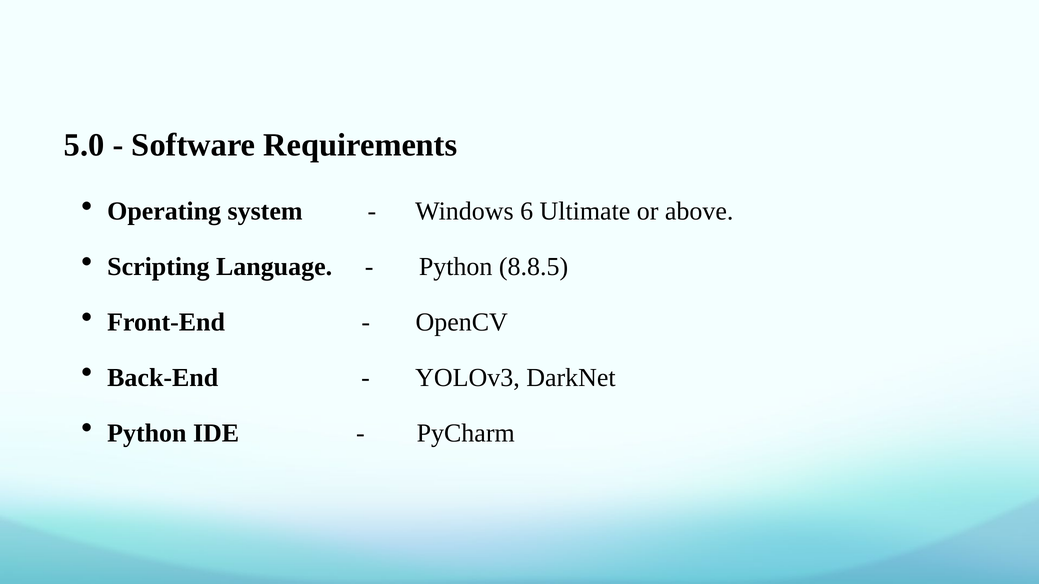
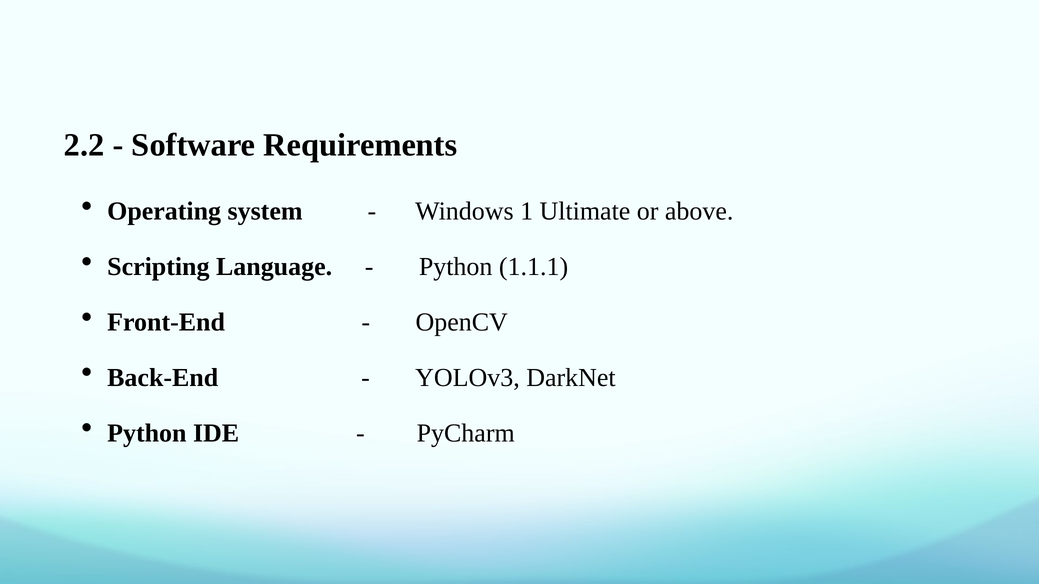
5.0: 5.0 -> 2.2 (84, 145)
6: 6 -> 1 (527, 211)
8.8.5: 8.8.5 -> 1.1.1 (534, 267)
